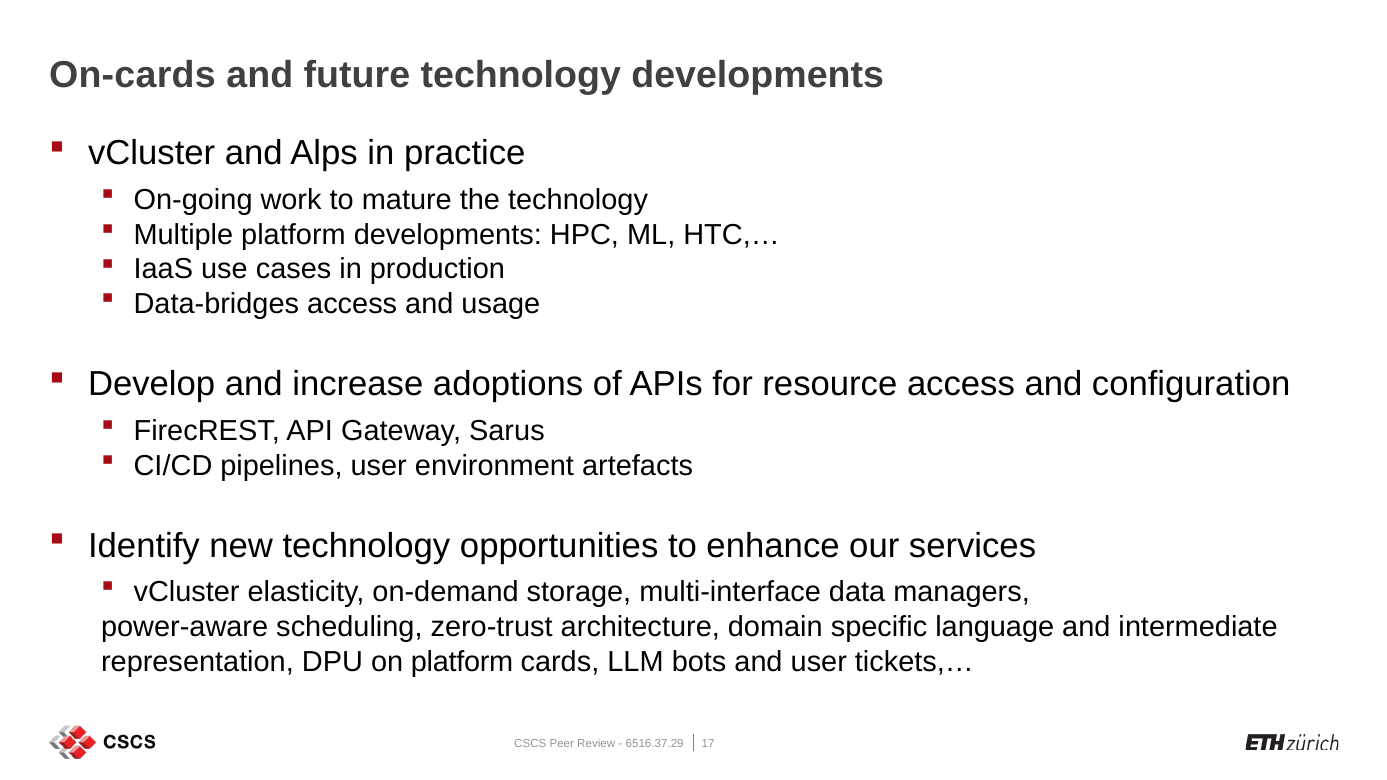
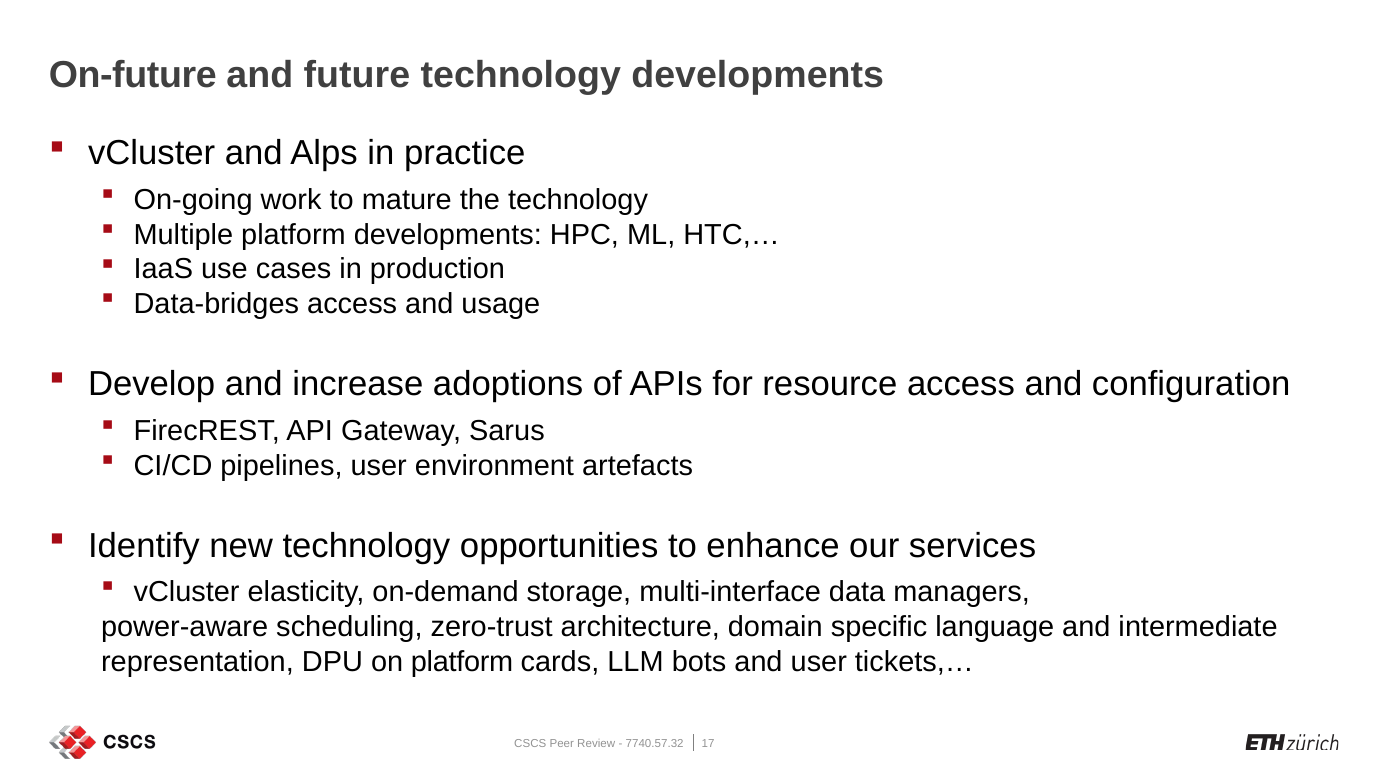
On-cards: On-cards -> On-future (133, 75)
6516.37.29: 6516.37.29 -> 7740.57.32 (655, 743)
